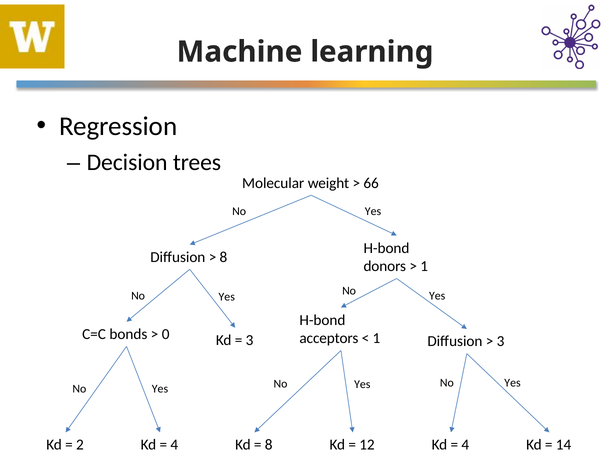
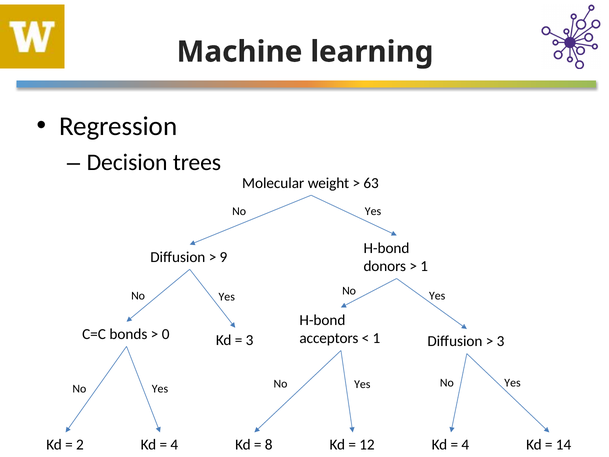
66: 66 -> 63 (371, 183)
8: 8 -> 9 (223, 257)
